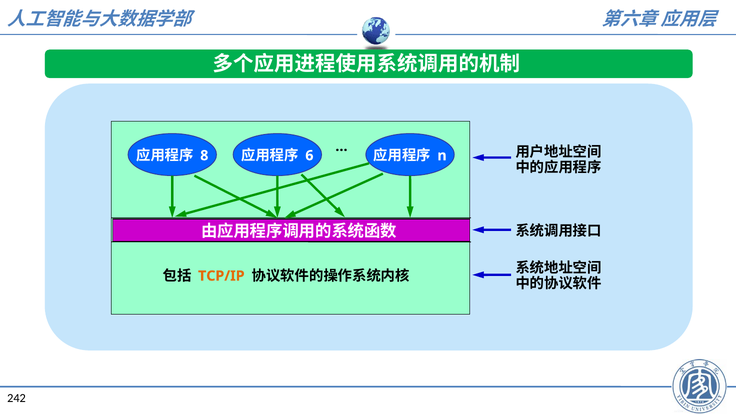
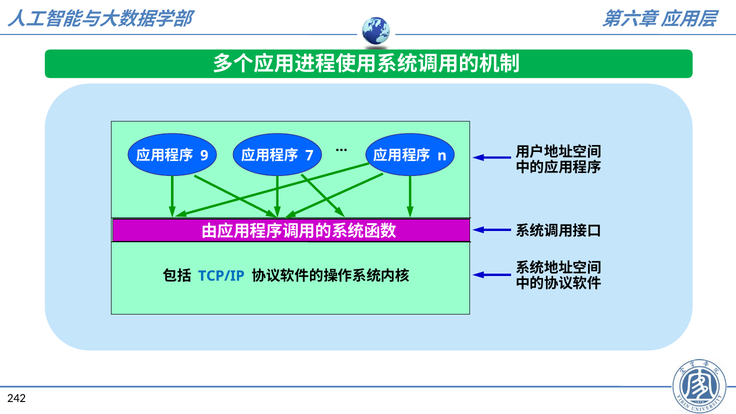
8: 8 -> 9 (204, 156)
6: 6 -> 7 (309, 156)
TCP/IP colour: orange -> blue (221, 276)
